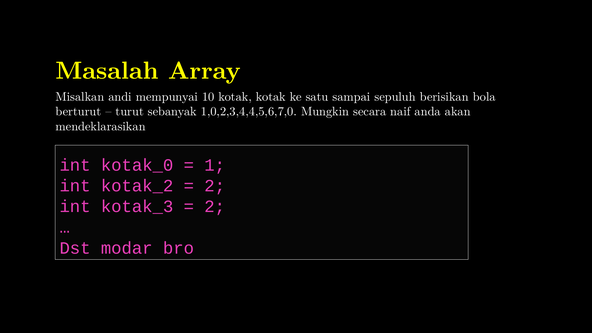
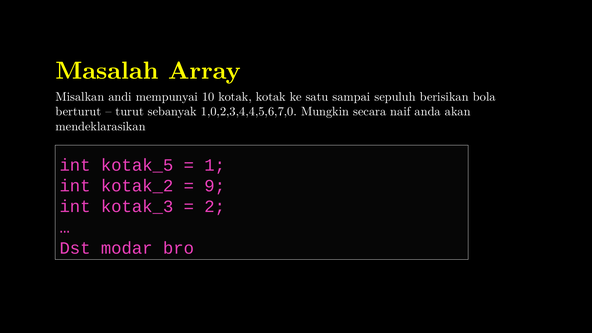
kotak_0: kotak_0 -> kotak_5 (137, 165)
2: 2 -> 9 (215, 186)
